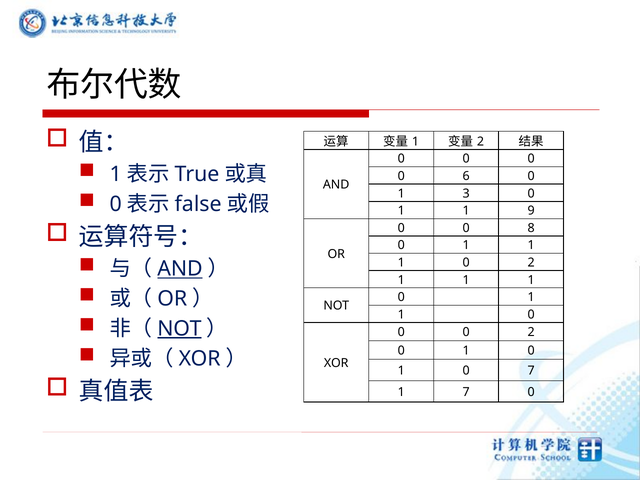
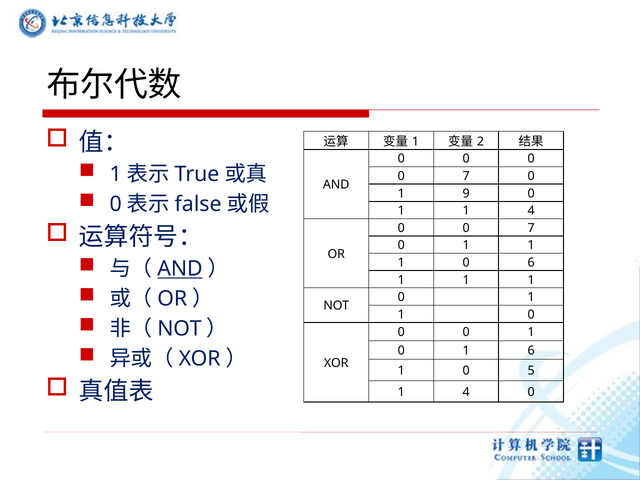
6: 6 -> 7 (466, 176)
3: 3 -> 9 (466, 193)
1 1 9: 9 -> 4 (531, 211)
8: 8 -> 7 (531, 228)
1 0 2: 2 -> 6 (531, 263)
NOT underline: present -> none (179, 329)
0 0 2: 2 -> 1 (531, 332)
0: 0 -> 6 (531, 351)
0 7: 7 -> 5 (531, 371)
7: 7 -> 4 (466, 392)
